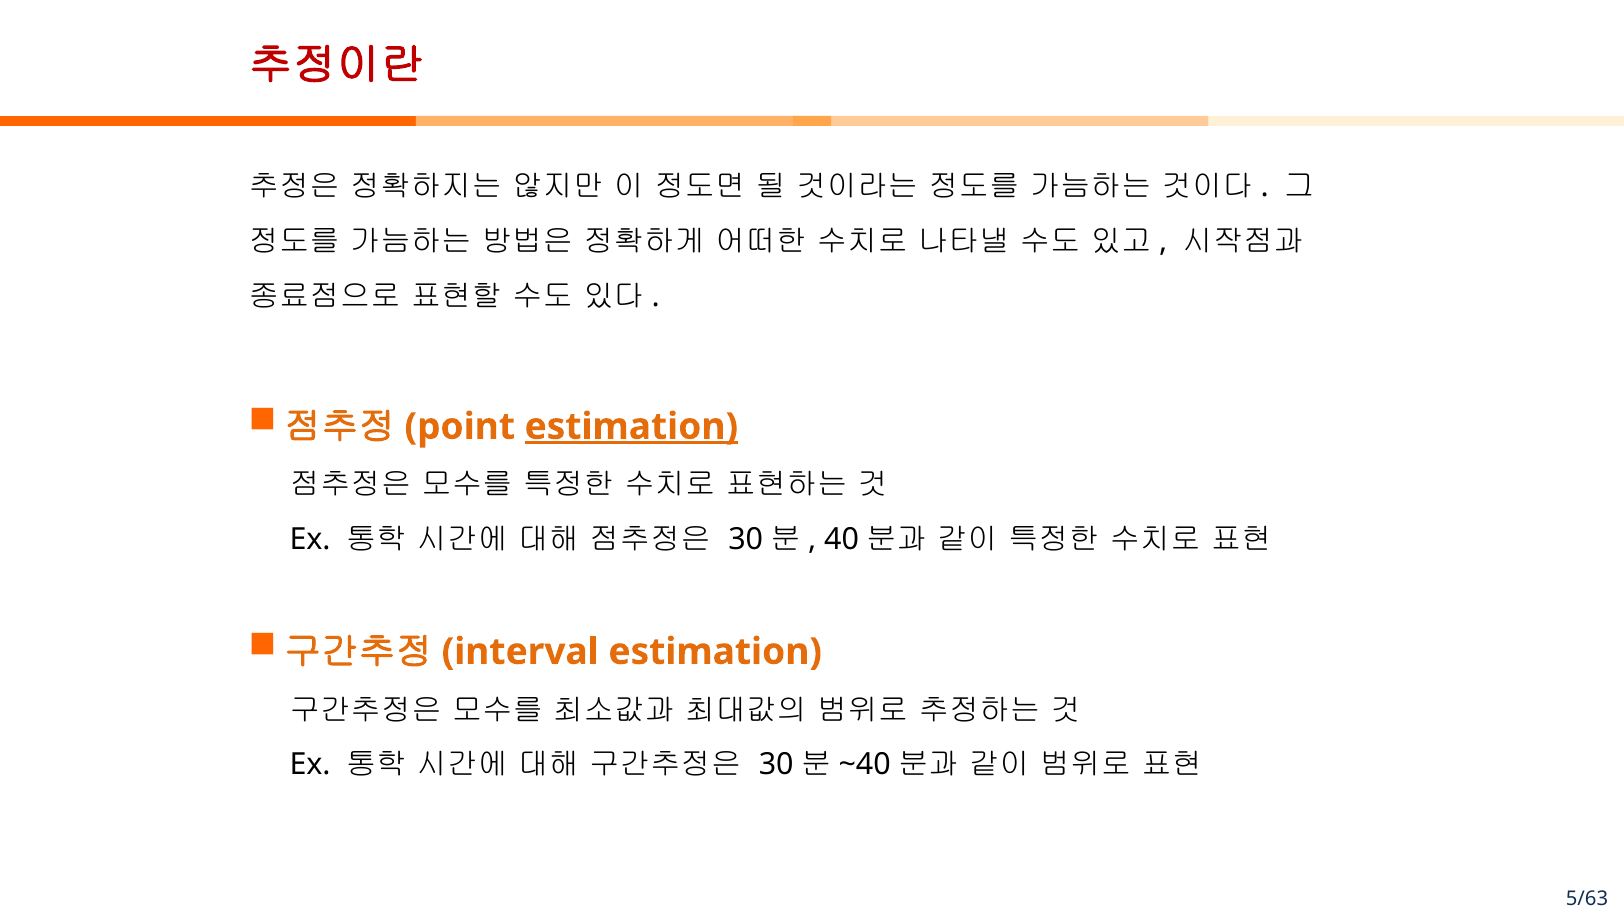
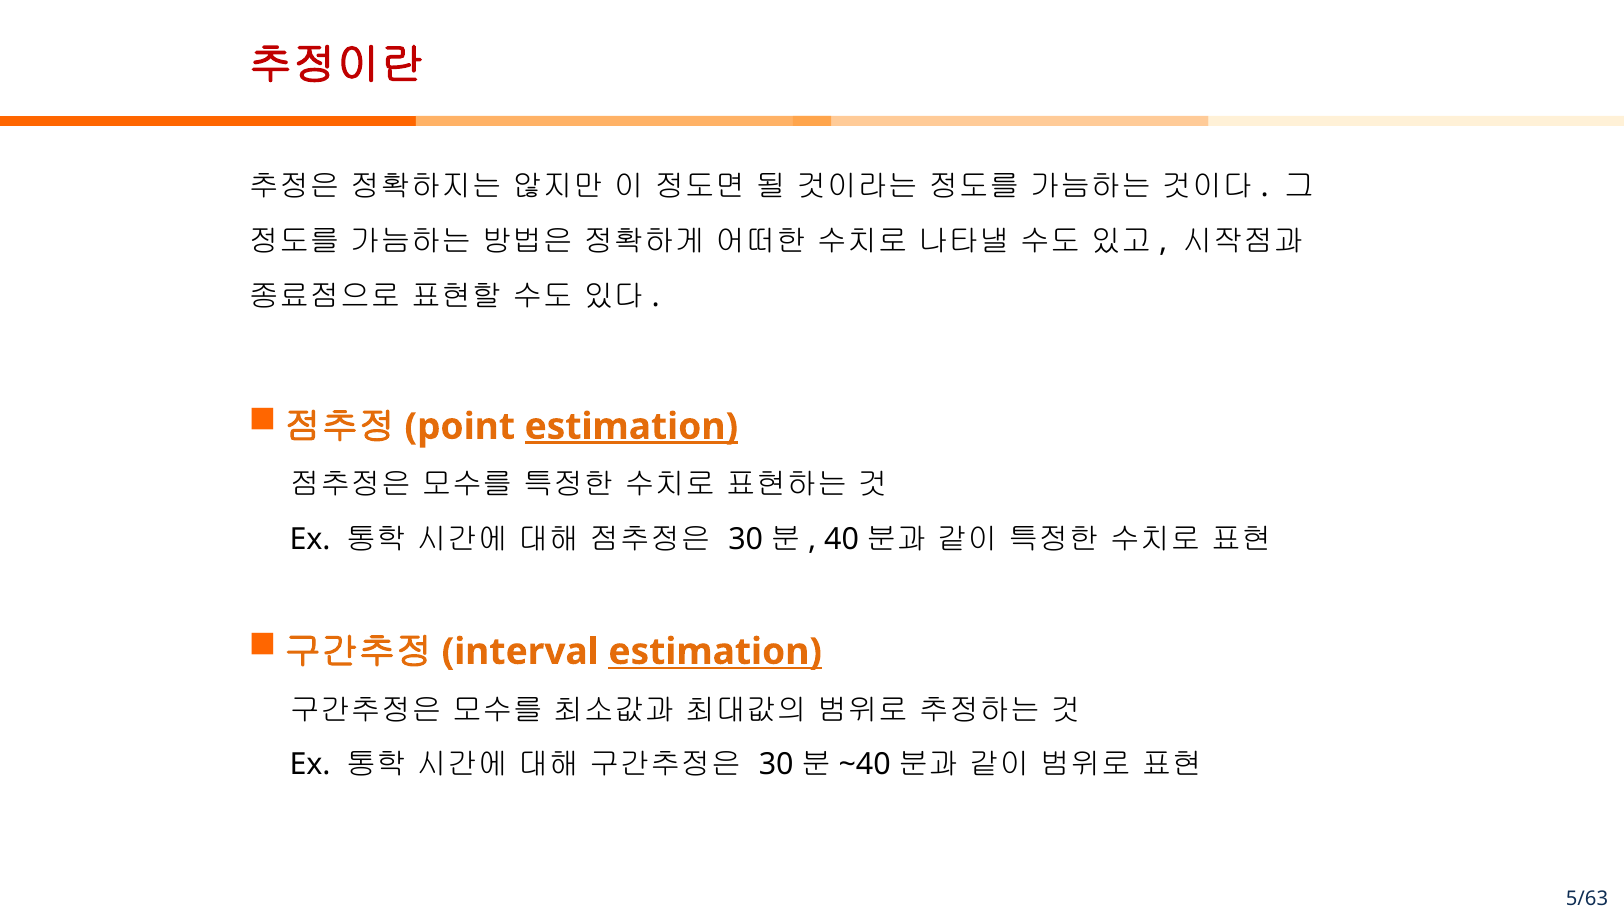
estimation underline: none -> present (715, 652)
